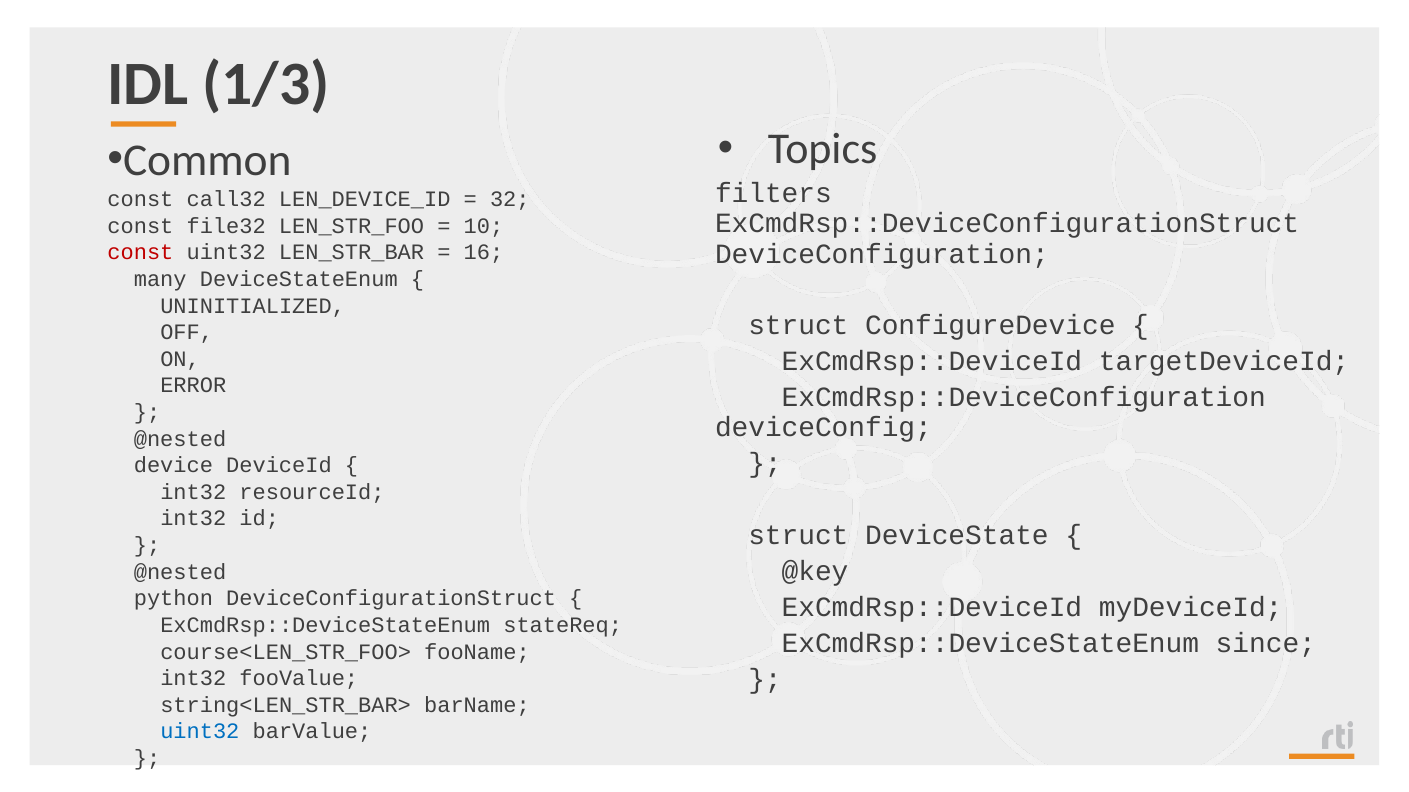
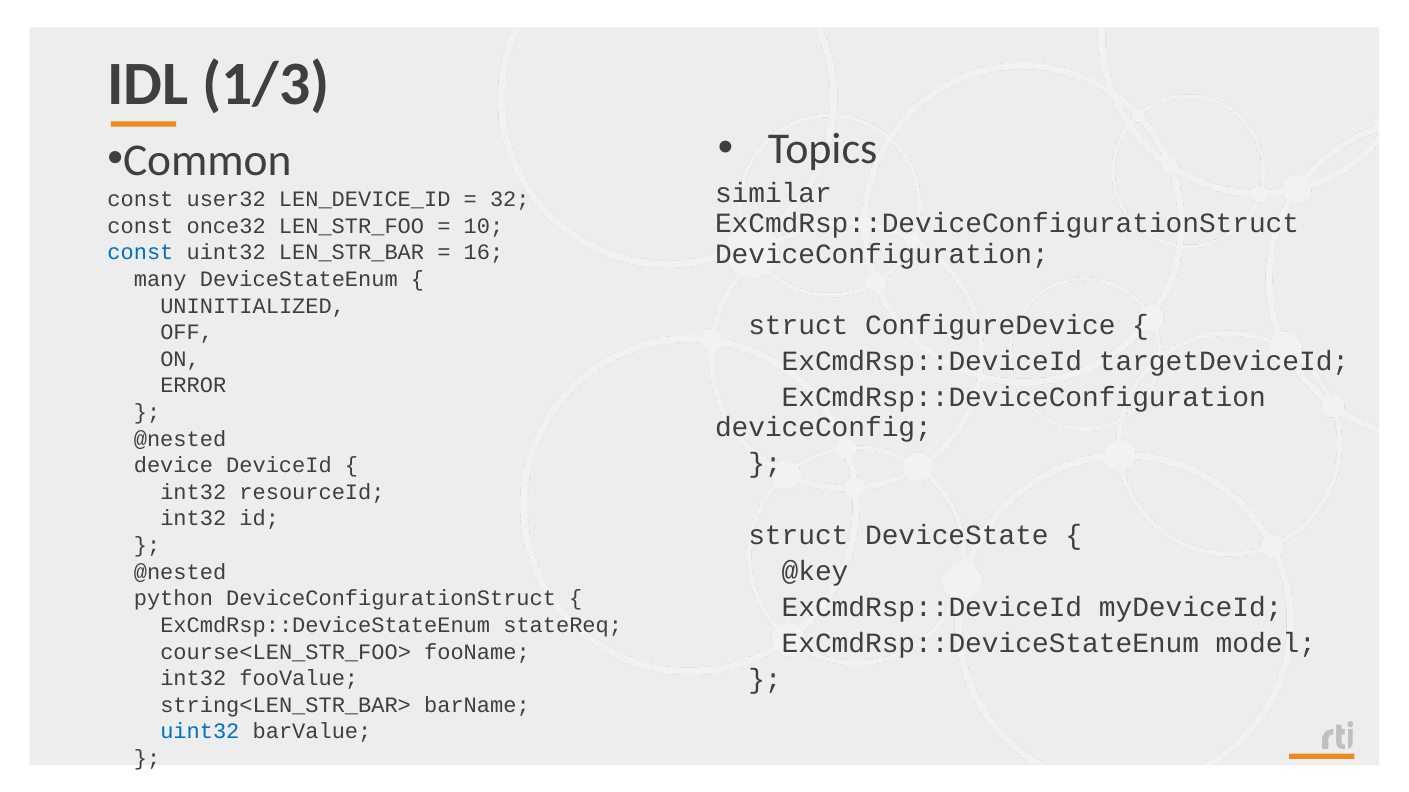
filters: filters -> similar (773, 194)
call32: call32 -> user32 (226, 200)
file32: file32 -> once32 (226, 226)
const colour: red -> blue (140, 253)
since: since -> model (1266, 644)
